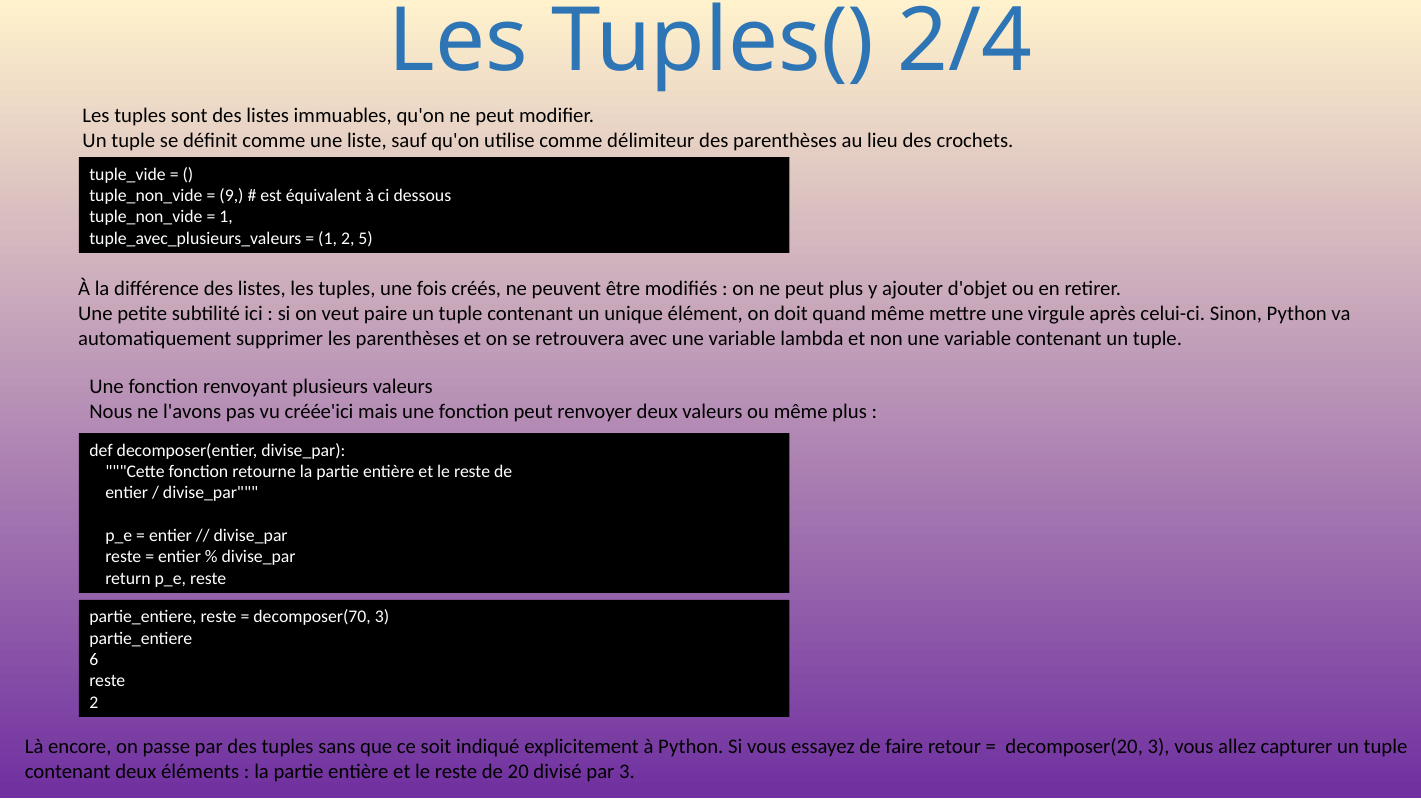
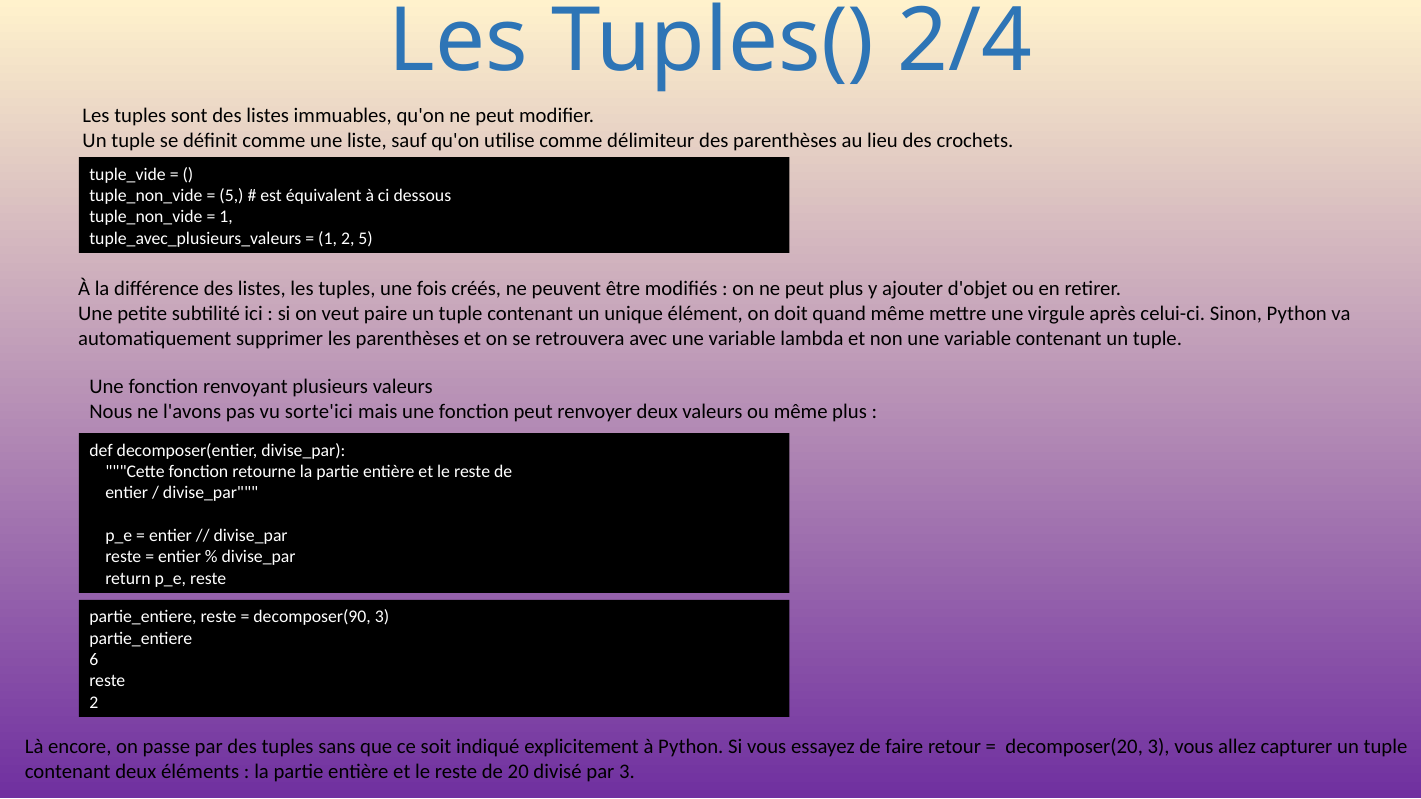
9: 9 -> 5 (232, 196)
créée'ici: créée'ici -> sorte'ici (319, 411)
decomposer(70: decomposer(70 -> decomposer(90 (312, 617)
